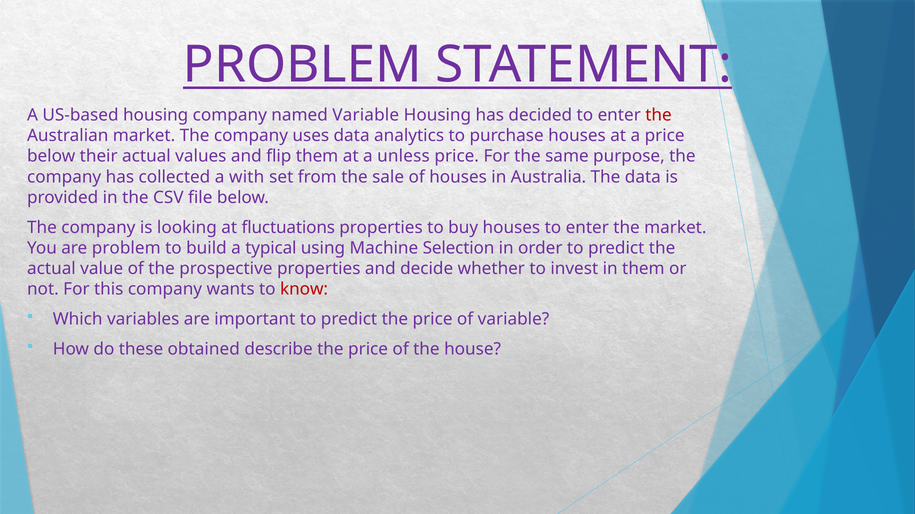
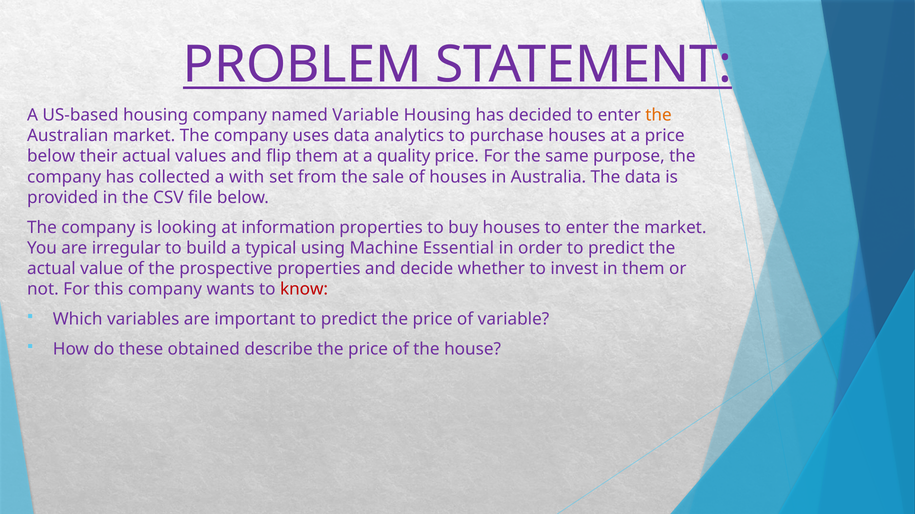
the colour: red -> orange (659, 115)
unless: unless -> quality (404, 156)
fluctuations: fluctuations -> information (288, 228)
are problem: problem -> irregular (126, 248)
Selection: Selection -> Essential (458, 248)
